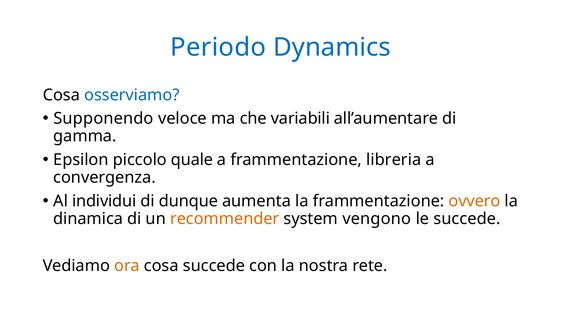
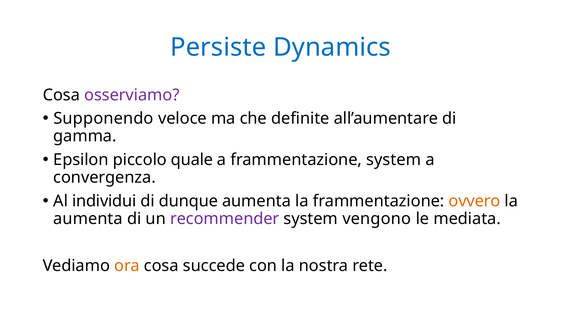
Periodo: Periodo -> Persiste (218, 47)
osserviamo colour: blue -> purple (132, 95)
variabili: variabili -> definite (300, 118)
frammentazione libreria: libreria -> system (394, 160)
dinamica: dinamica -> aumenta (88, 218)
recommender colour: orange -> purple (225, 218)
le succede: succede -> mediata (467, 218)
